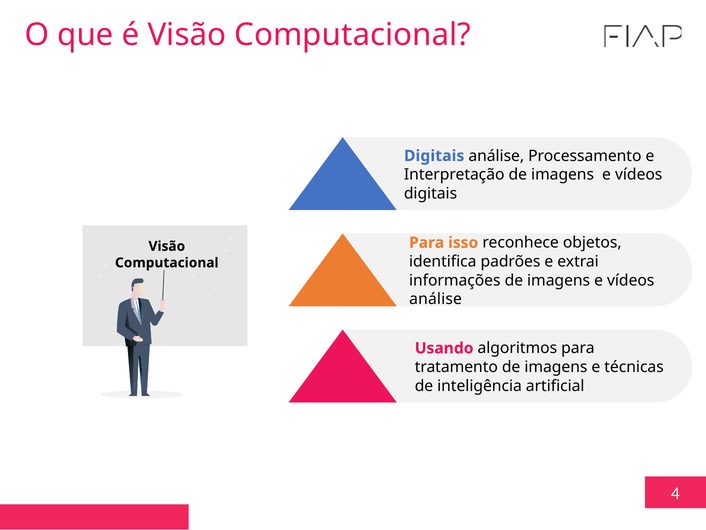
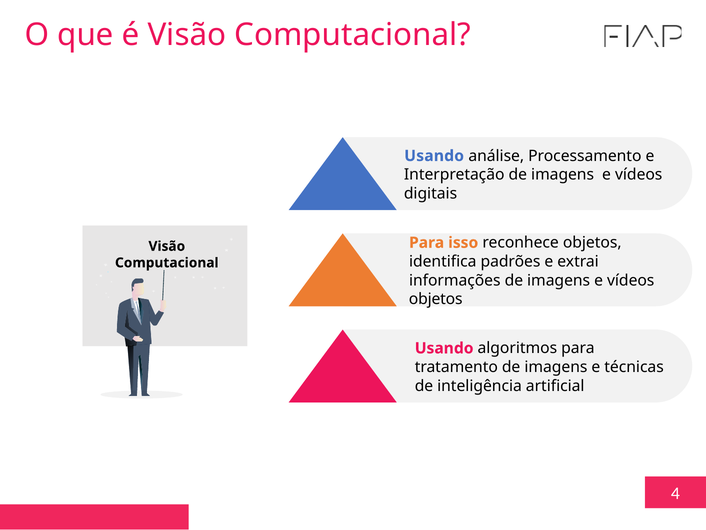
Digitais: Digitais -> Usando (434, 156)
análise: análise -> objetos (436, 299)
